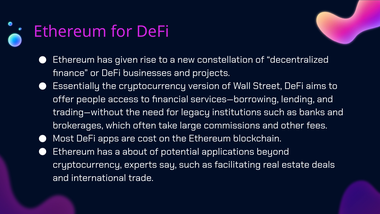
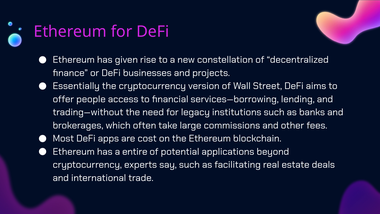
about: about -> entire (135, 151)
